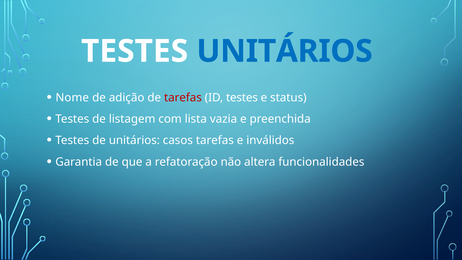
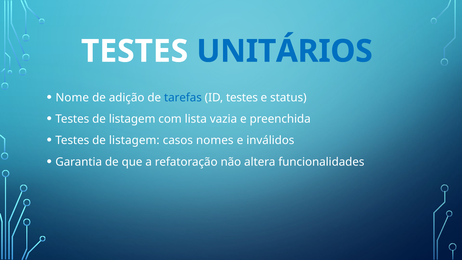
tarefas colour: red -> blue (183, 97)
unitários: unitários -> listagem (134, 140)
casos tarefas: tarefas -> nomes (215, 140)
